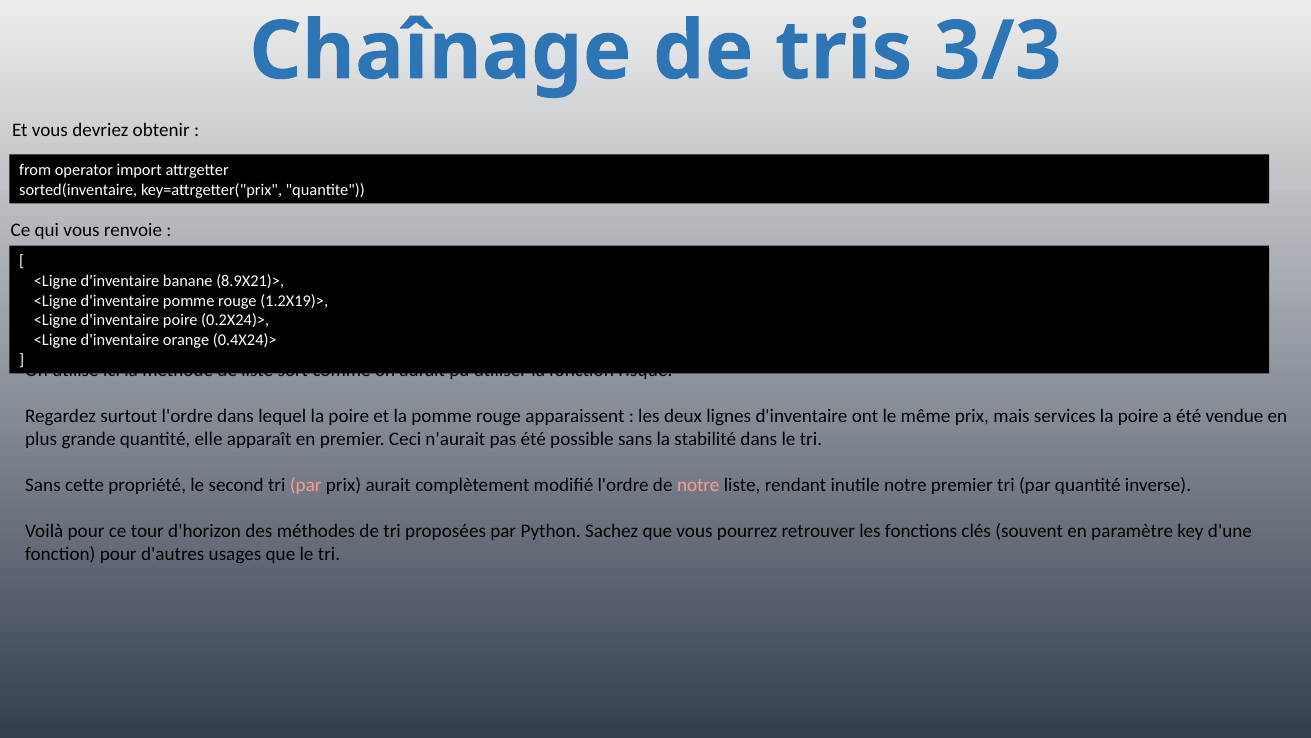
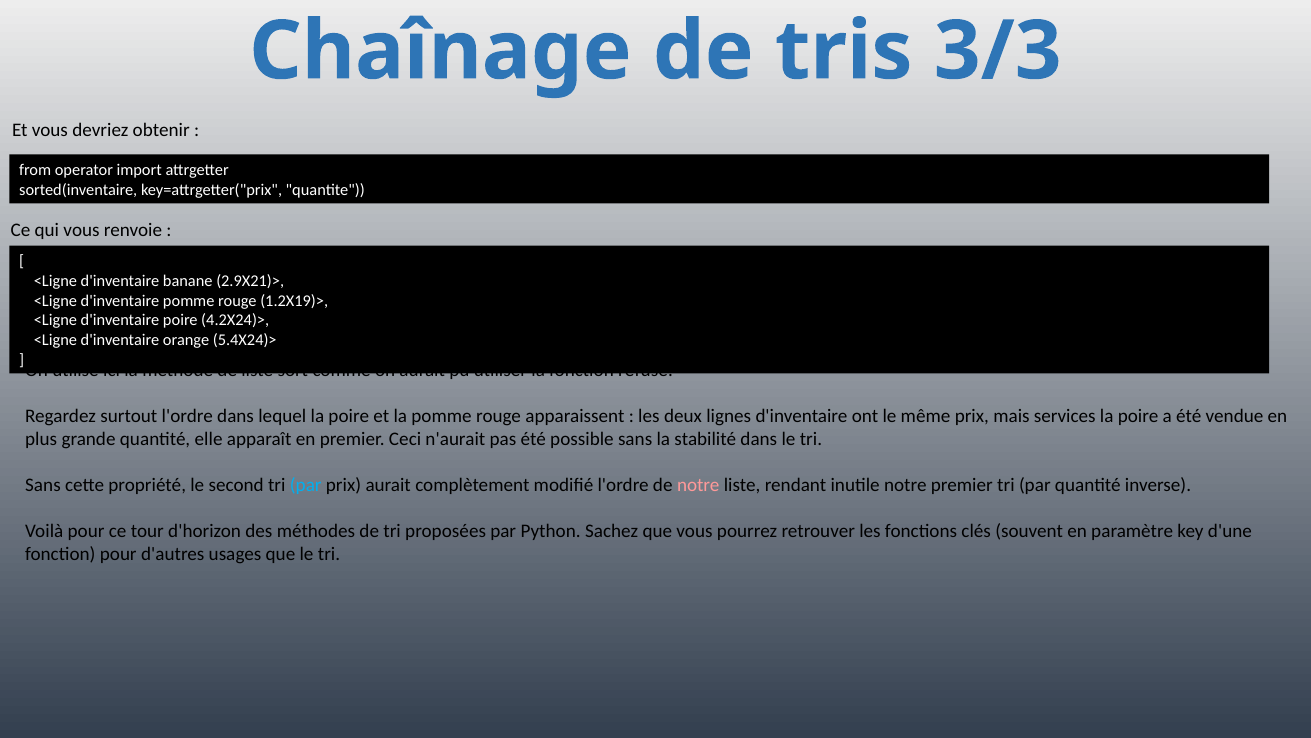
8.9X21)>: 8.9X21)> -> 2.9X21)> (250, 281)
0.2X24)>: 0.2X24)> -> 4.2X24)> (235, 320)
0.4X24)>: 0.4X24)> -> 5.4X24)> (245, 340)
risque: risque -> refuse (646, 370)
par colour: pink -> light blue (306, 485)
